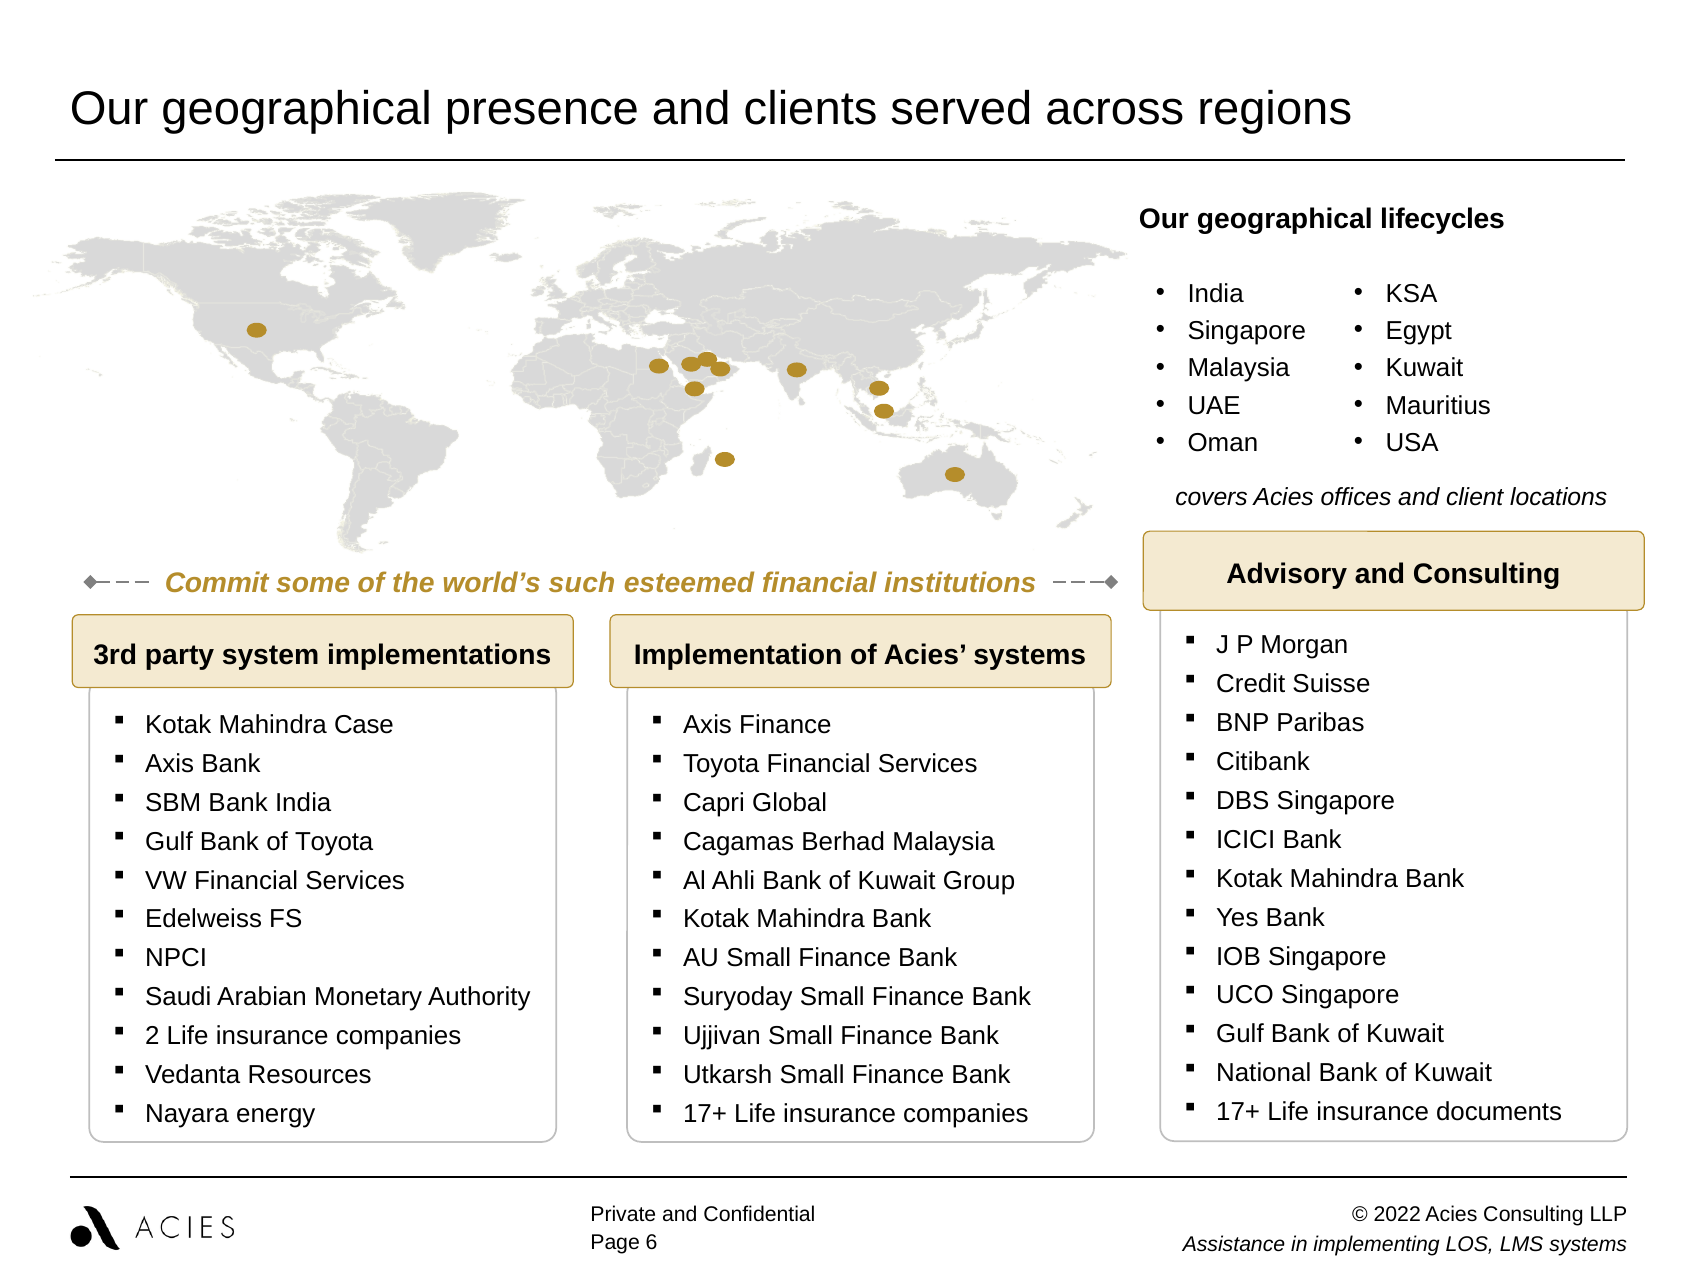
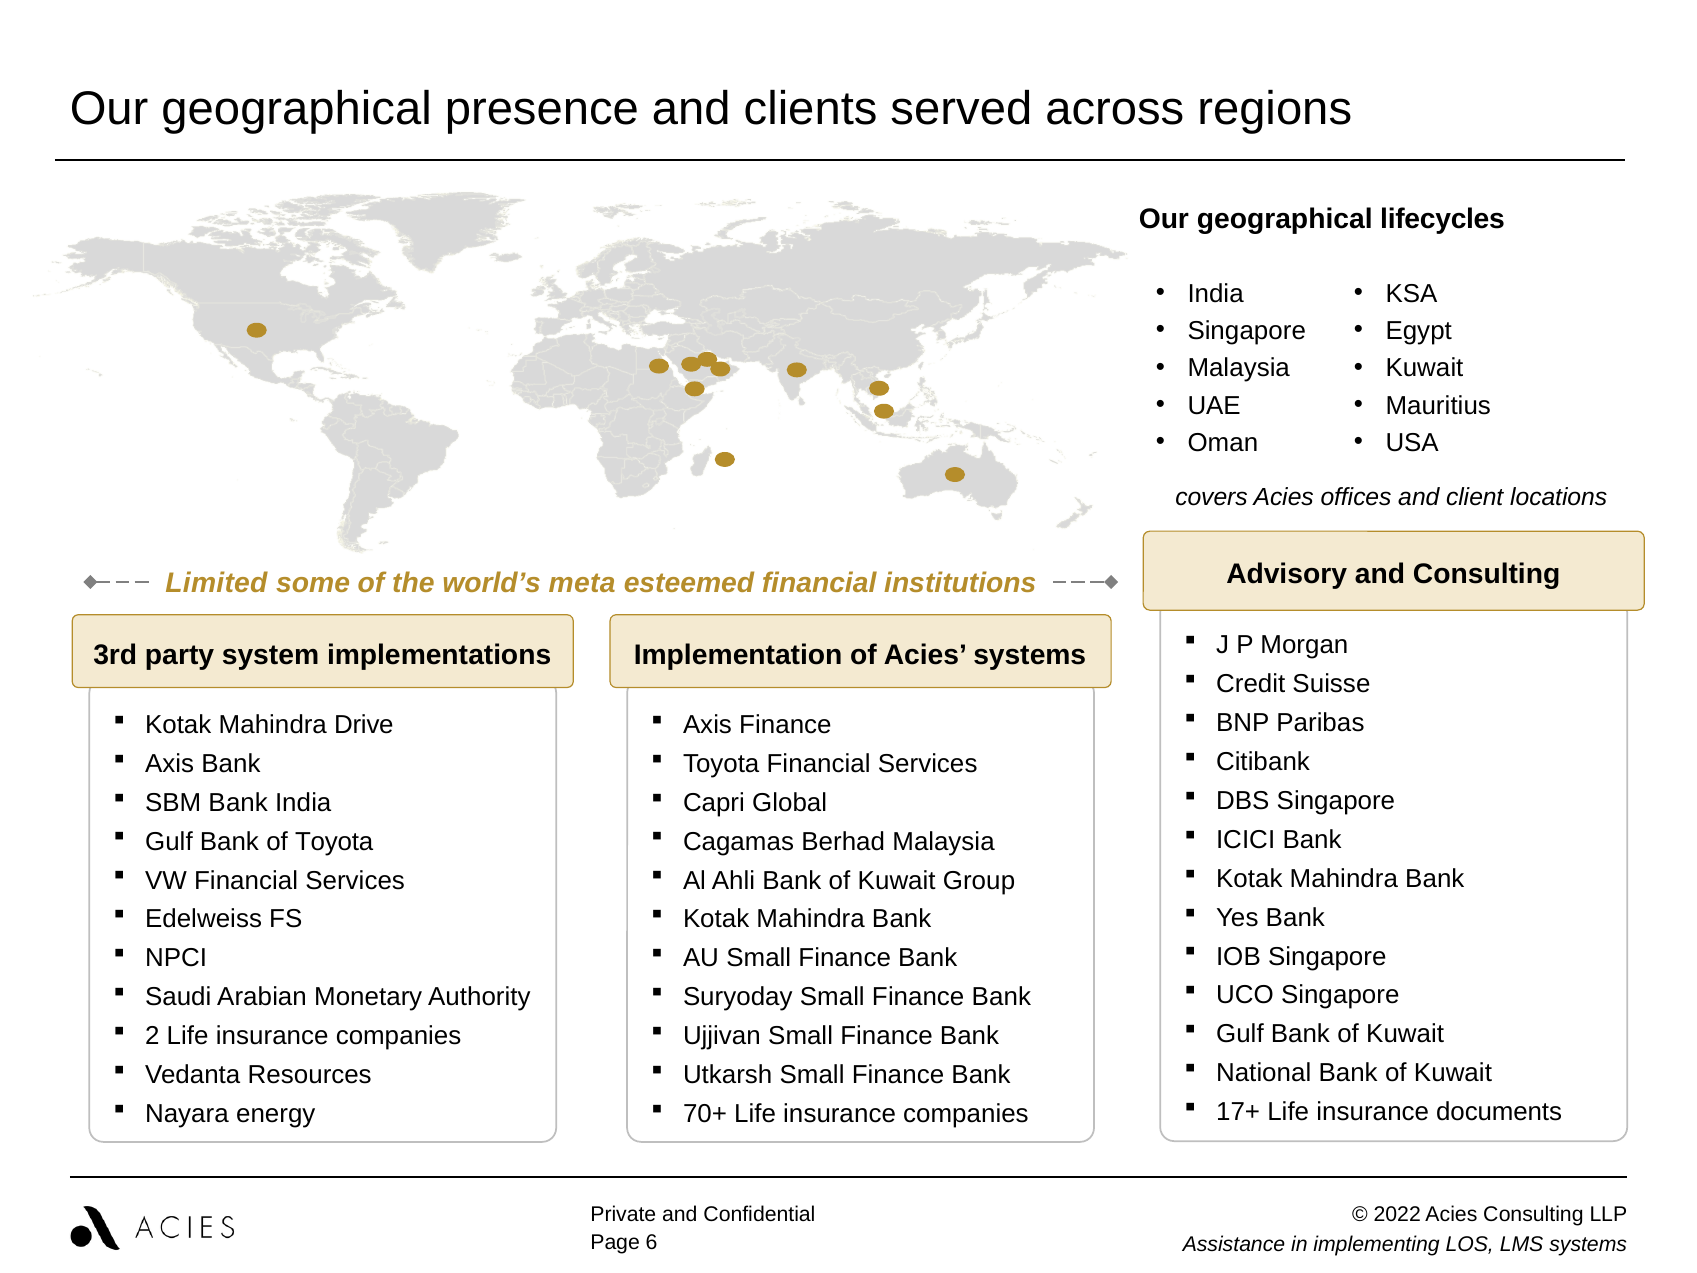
Commit: Commit -> Limited (216, 583)
such: such -> meta (582, 583)
Case: Case -> Drive (364, 725)
17+: 17+ -> 70+ (705, 1114)
